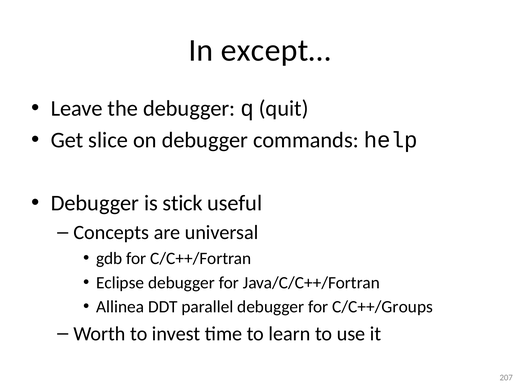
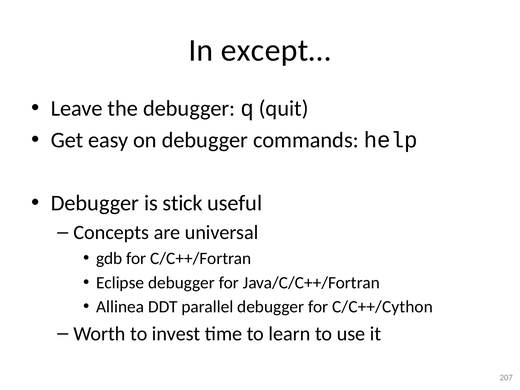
slice: slice -> easy (108, 140)
C/C++/Groups: C/C++/Groups -> C/C++/Cython (383, 307)
